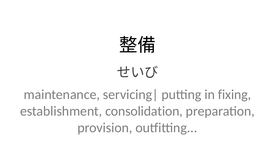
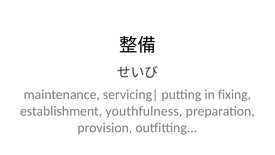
consolidation: consolidation -> youthfulness (144, 111)
